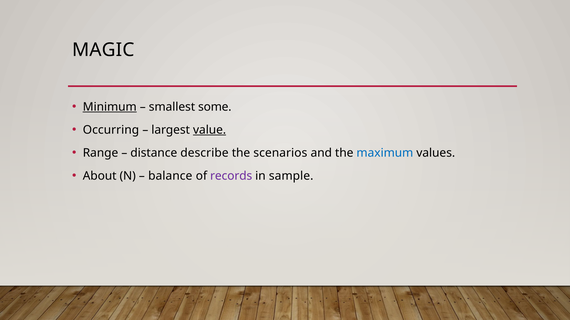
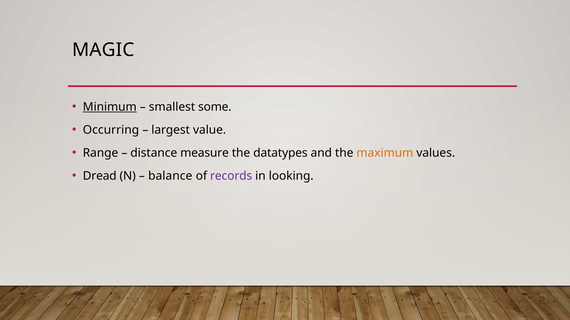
value underline: present -> none (210, 130)
describe: describe -> measure (205, 153)
scenarios: scenarios -> datatypes (280, 153)
maximum colour: blue -> orange (385, 153)
About: About -> Dread (100, 176)
sample: sample -> looking (291, 176)
